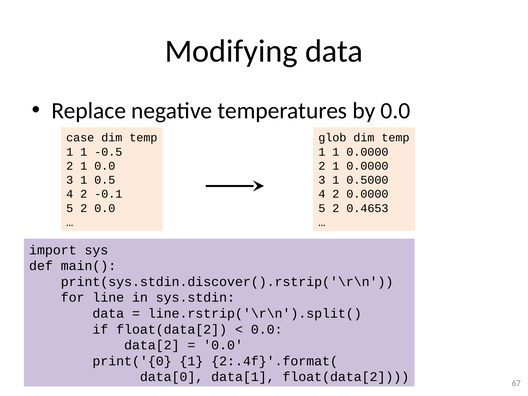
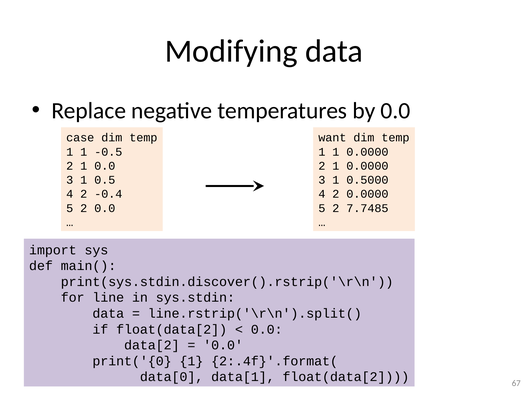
glob: glob -> want (332, 138)
-0.1: -0.1 -> -0.4 (108, 194)
0.4653: 0.4653 -> 7.7485 (367, 208)
